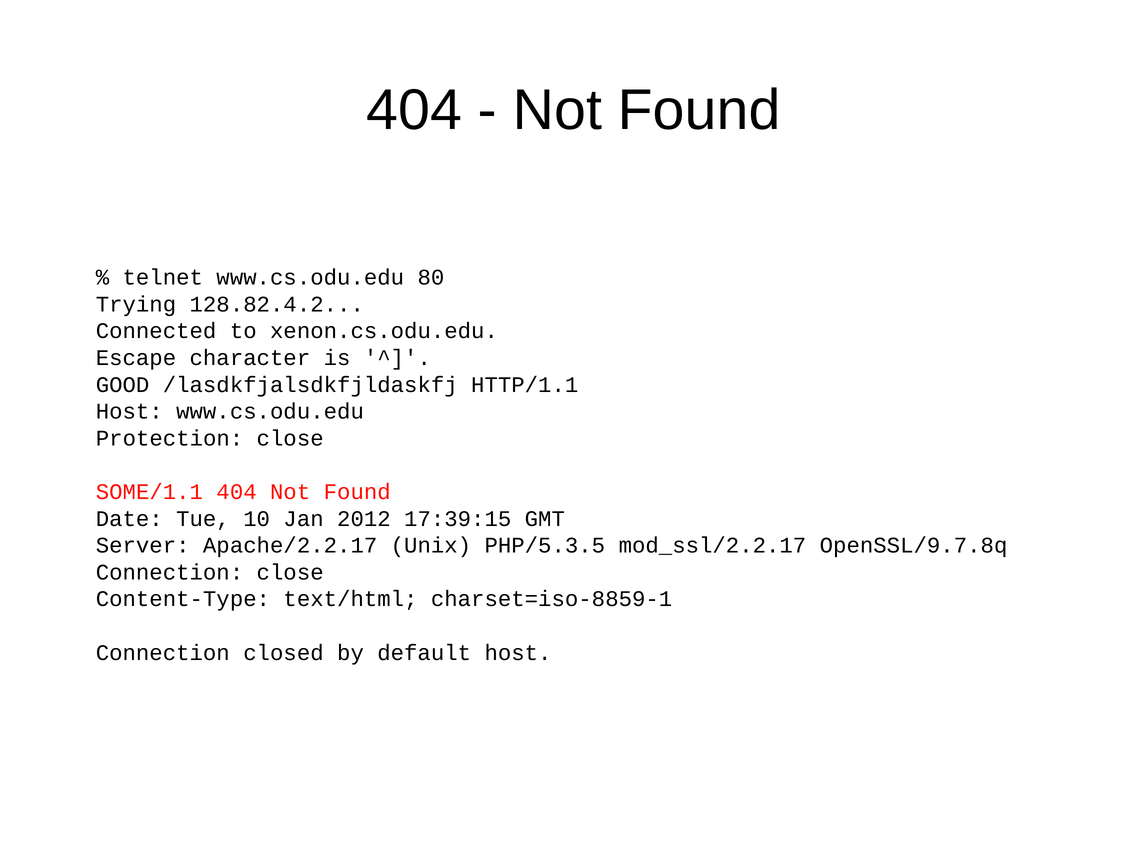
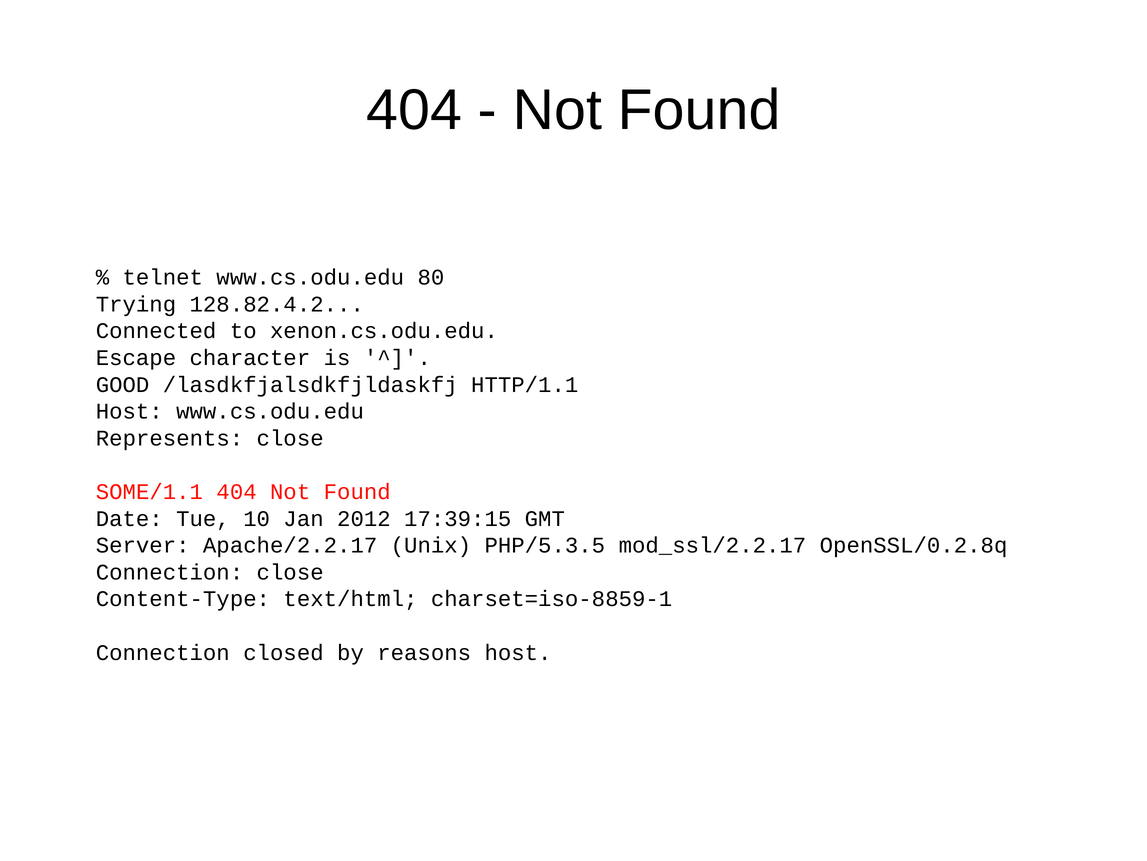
Protection: Protection -> Represents (170, 438)
OpenSSL/9.7.8q: OpenSSL/9.7.8q -> OpenSSL/0.2.8q (914, 545)
default: default -> reasons (424, 652)
